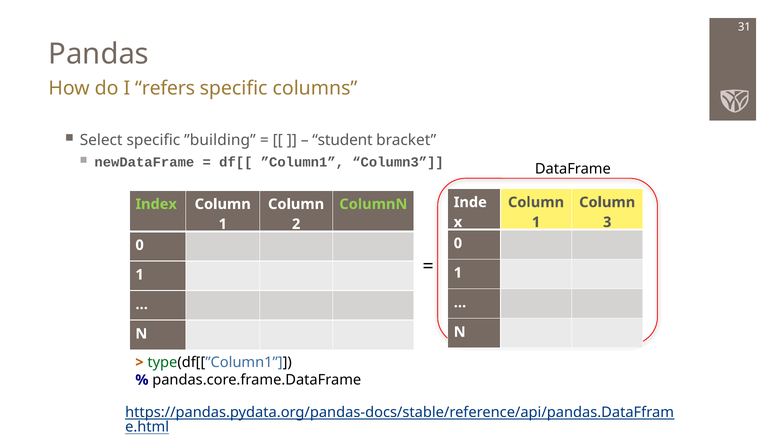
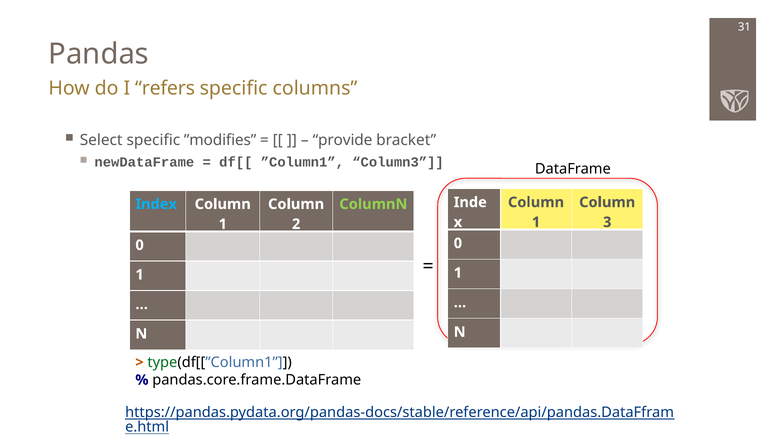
”building: ”building -> ”modifies (220, 140)
student: student -> provide (343, 140)
Index colour: light green -> light blue (156, 204)
